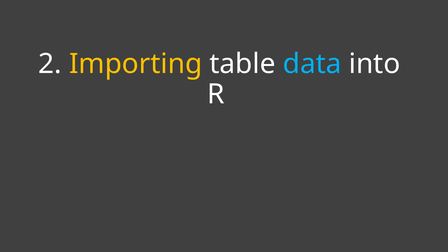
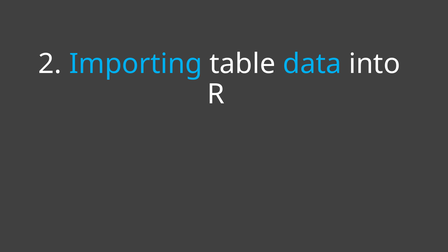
Importing colour: yellow -> light blue (136, 64)
